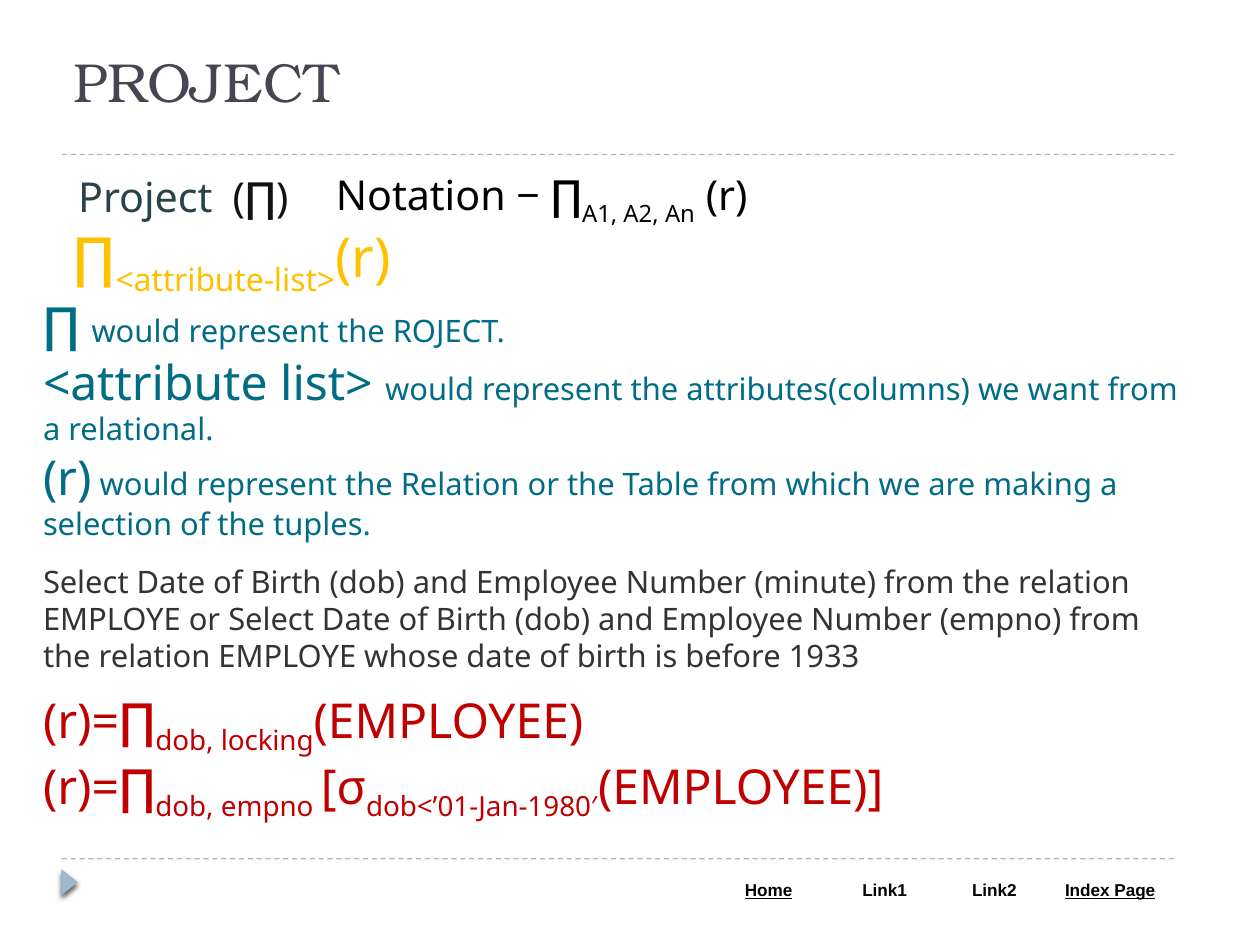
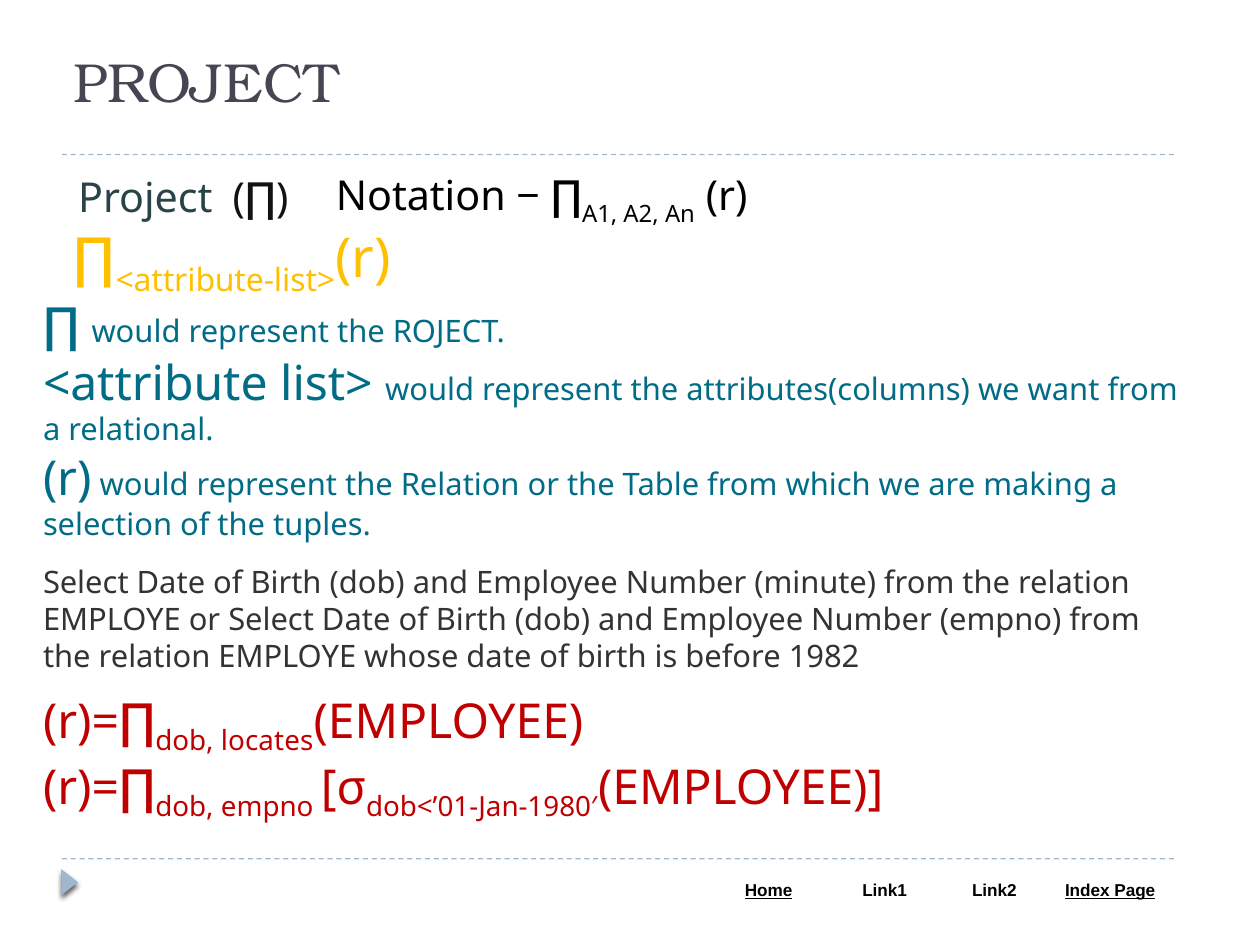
1933: 1933 -> 1982 (824, 657)
locking: locking -> locates (267, 742)
